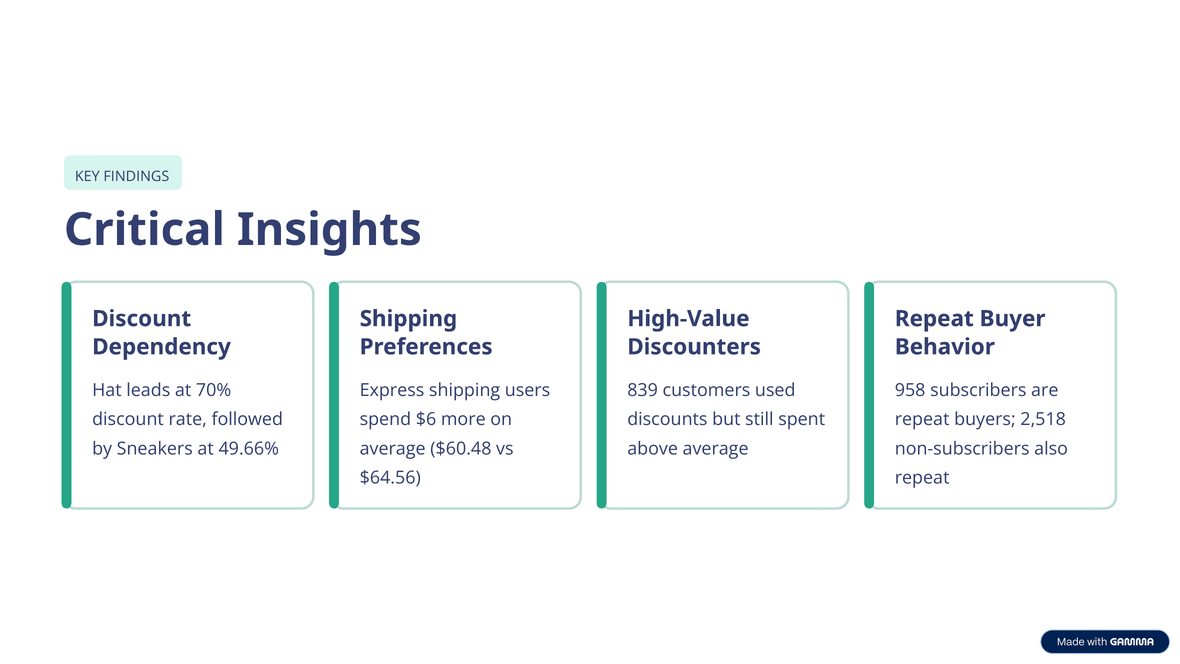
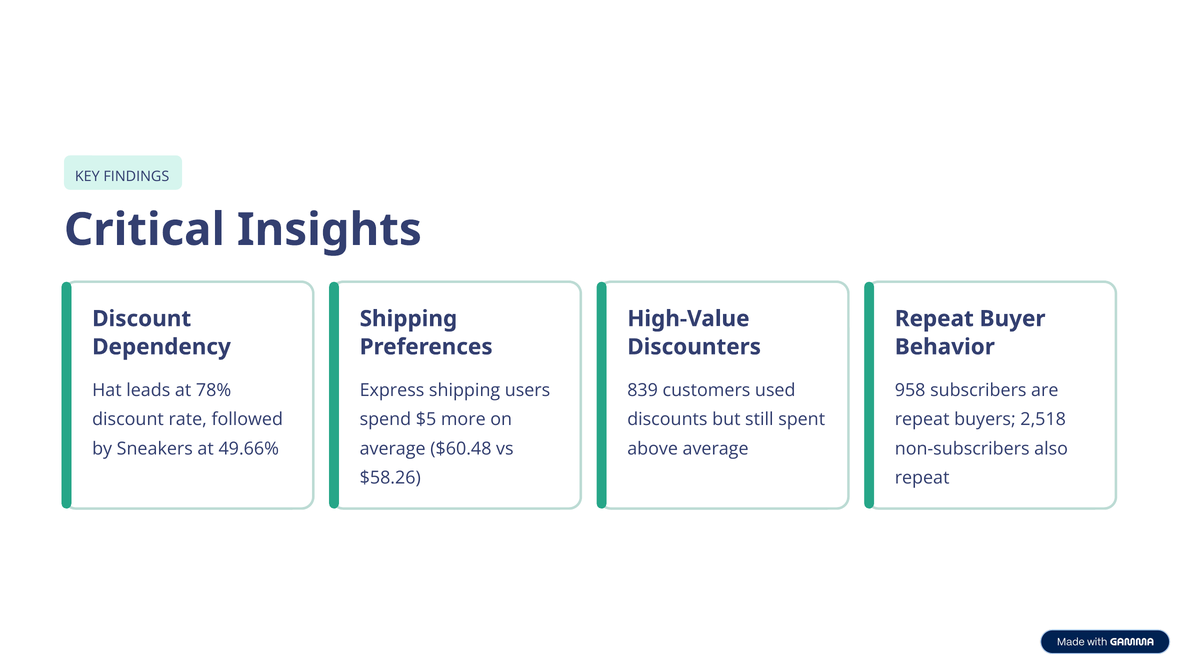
70%: 70% -> 78% (214, 390)
$6: $6 -> $5 (426, 419)
$64.56: $64.56 -> $58.26 (390, 478)
